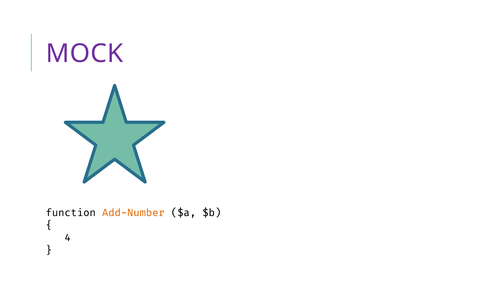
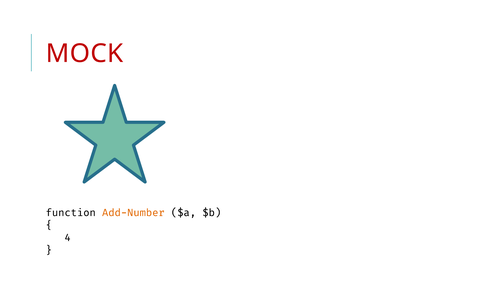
MOCK colour: purple -> red (85, 54)
